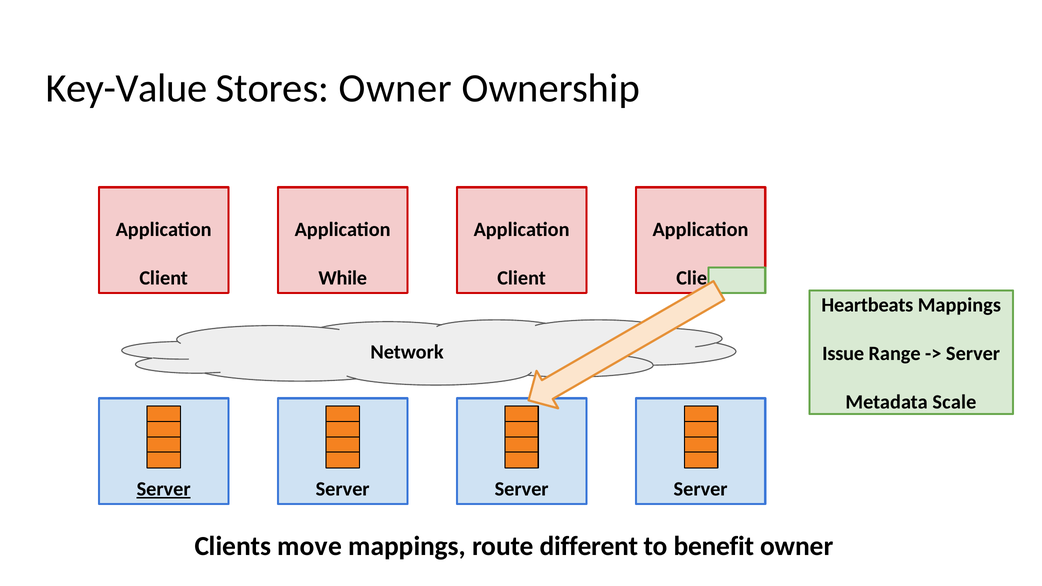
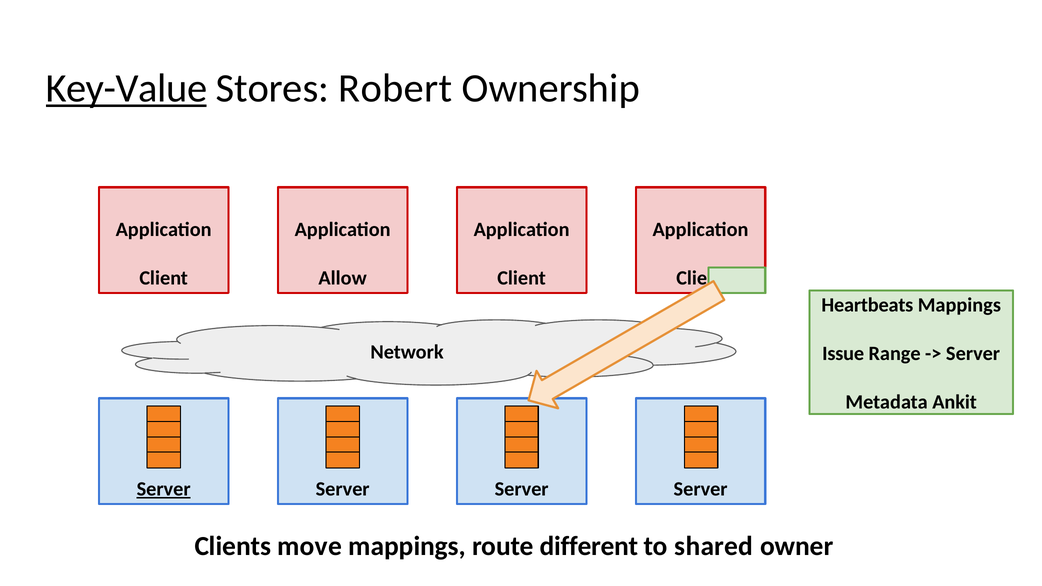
Key-Value underline: none -> present (126, 88)
Stores Owner: Owner -> Robert (395, 88)
While: While -> Allow (343, 278)
Scale: Scale -> Ankit (955, 402)
benefit: benefit -> shared (714, 546)
